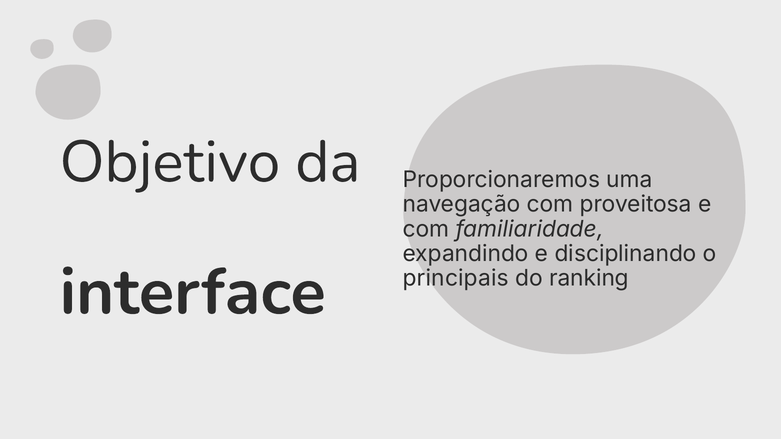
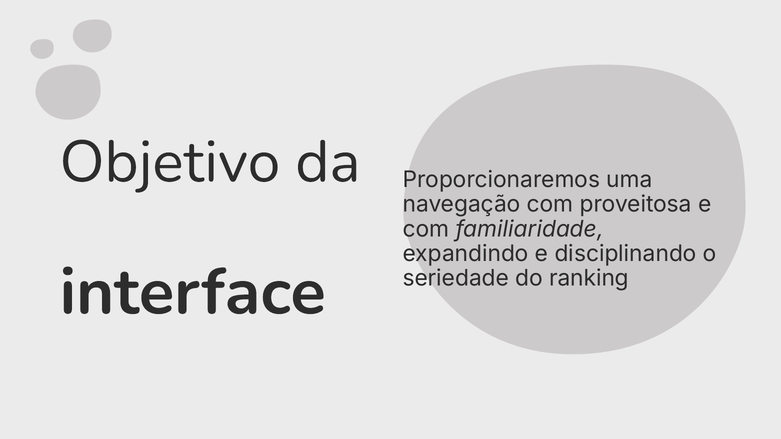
principais: principais -> seriedade (456, 278)
